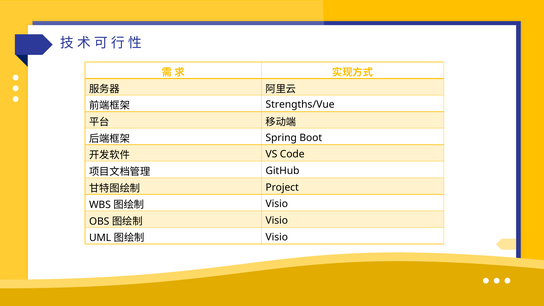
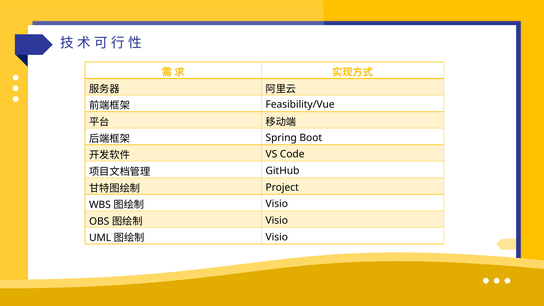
Strengths/Vue: Strengths/Vue -> Feasibility/Vue (300, 105)
